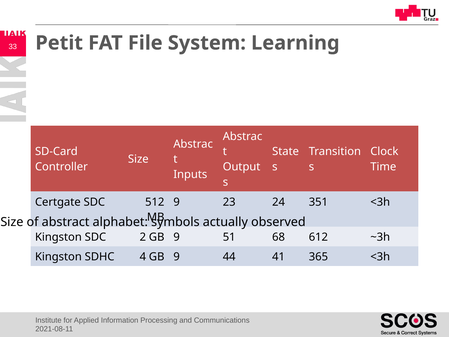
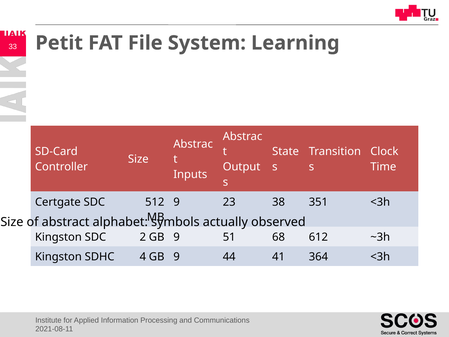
24: 24 -> 38 (279, 202)
365: 365 -> 364 (318, 257)
